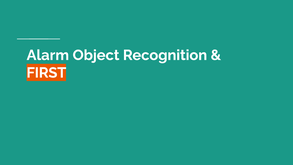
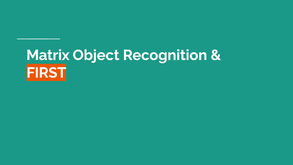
Alarm: Alarm -> Matrix (48, 55)
